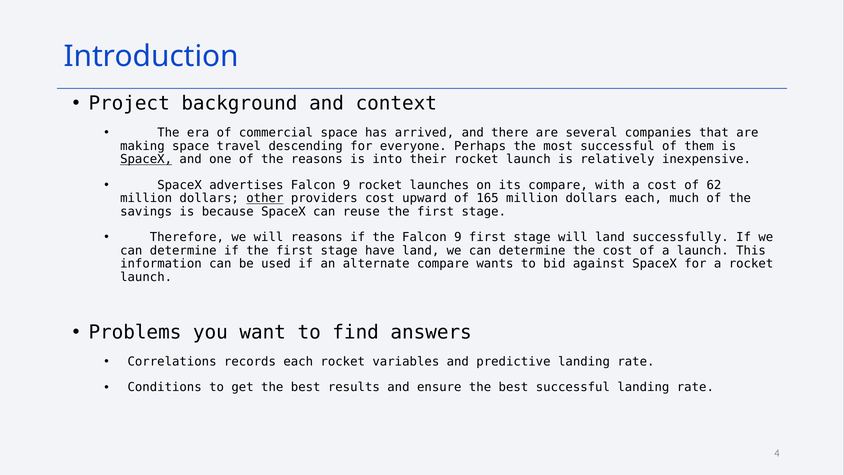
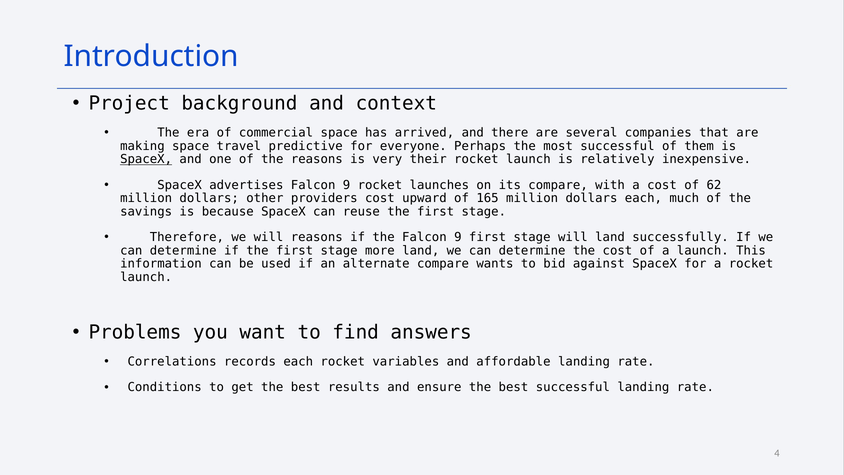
descending: descending -> predictive (306, 146)
into: into -> very (387, 159)
other underline: present -> none (265, 198)
have: have -> more (380, 250)
predictive: predictive -> affordable (513, 362)
